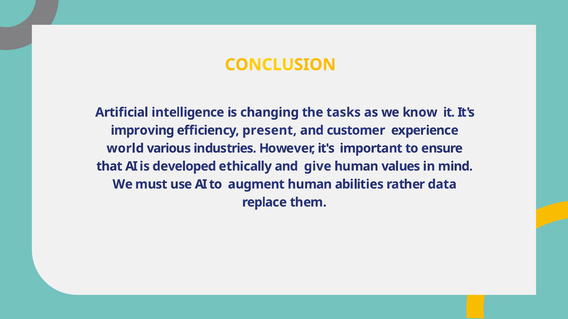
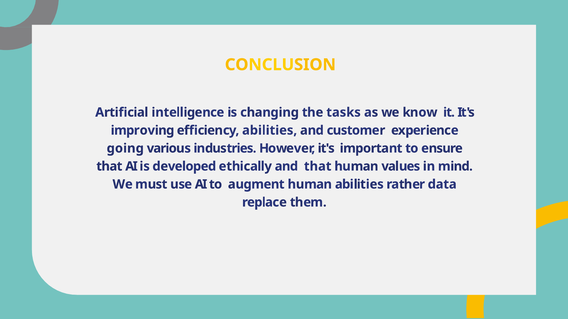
efﬁciency present: present -> abilities (270, 130)
world: world -> going (125, 148)
and give: give -> that (318, 166)
